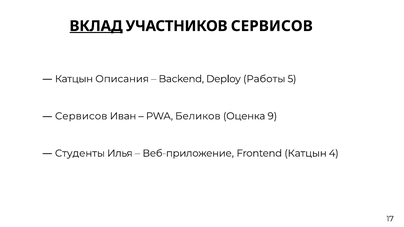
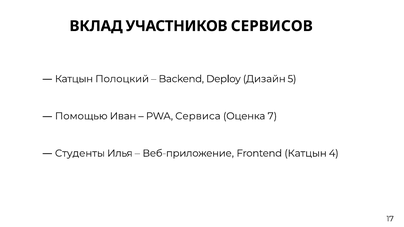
ВКЛАД underline: present -> none (96, 26)
Описания: Описания -> Полоцкий (122, 79)
Работы: Работы -> Дизайн (264, 79)
Сервисов: Сервисов -> Помощью (81, 116)
Беликов: Беликов -> Сервиса (198, 116)
9: 9 -> 7 (272, 116)
